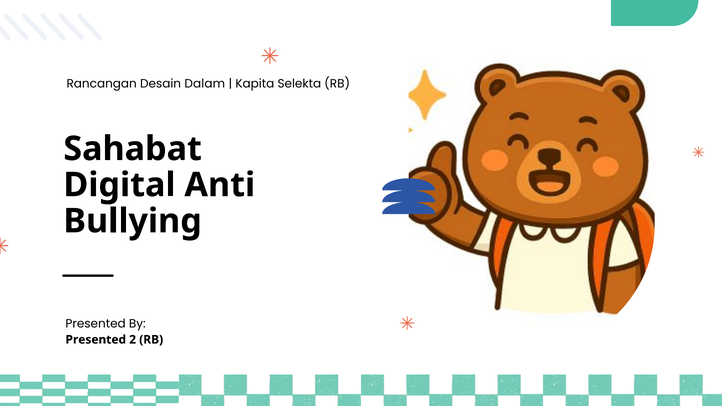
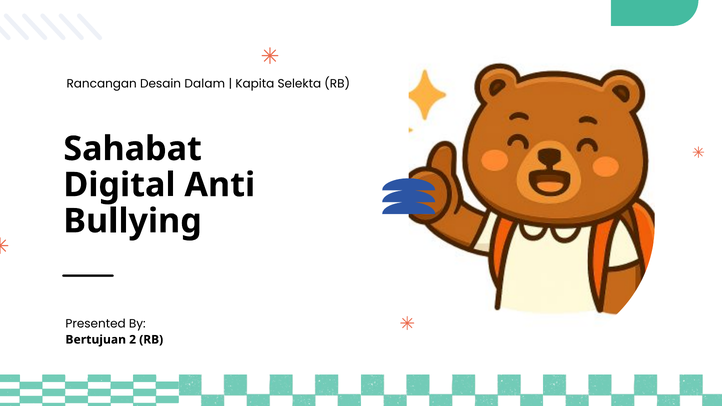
Presented: Presented -> Bertujuan (96, 340)
